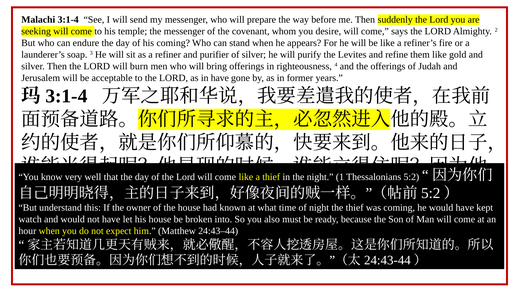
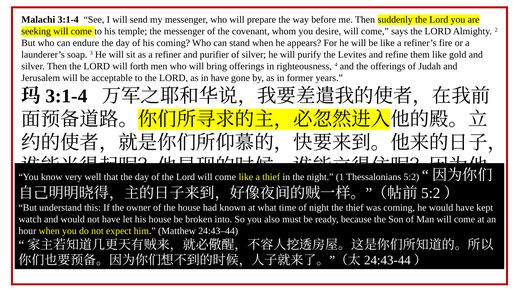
burn: burn -> forth (139, 66)
